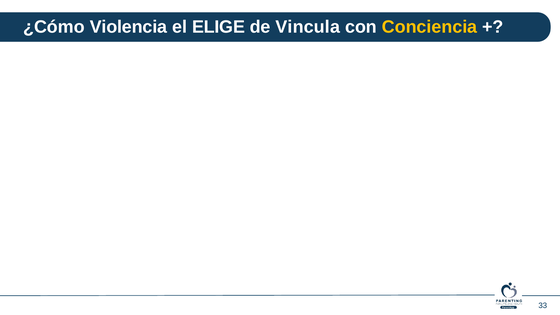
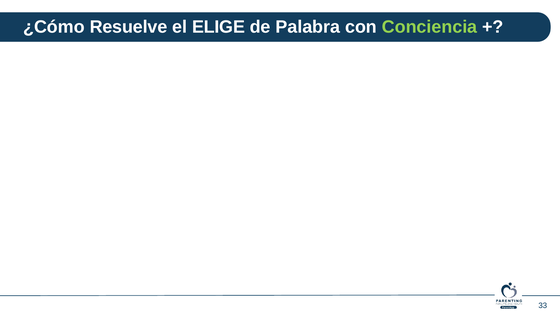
Violencia: Violencia -> Resuelve (128, 27)
Vincula: Vincula -> Palabra (308, 27)
Conciencia colour: yellow -> light green (430, 27)
